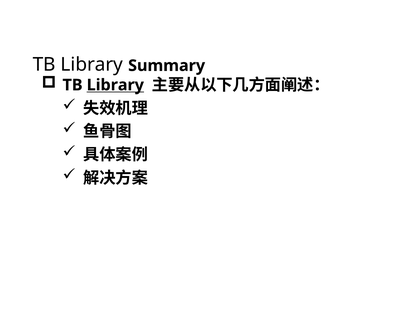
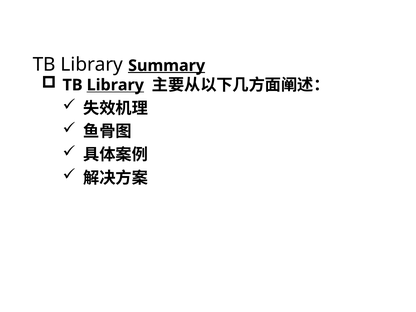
Summary underline: none -> present (167, 66)
